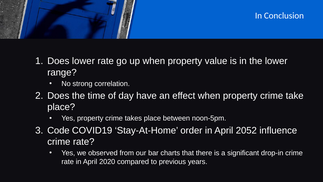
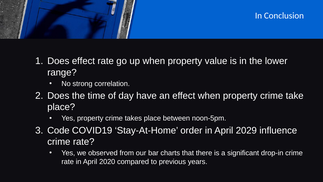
Does lower: lower -> effect (83, 61)
2052: 2052 -> 2029 (246, 130)
